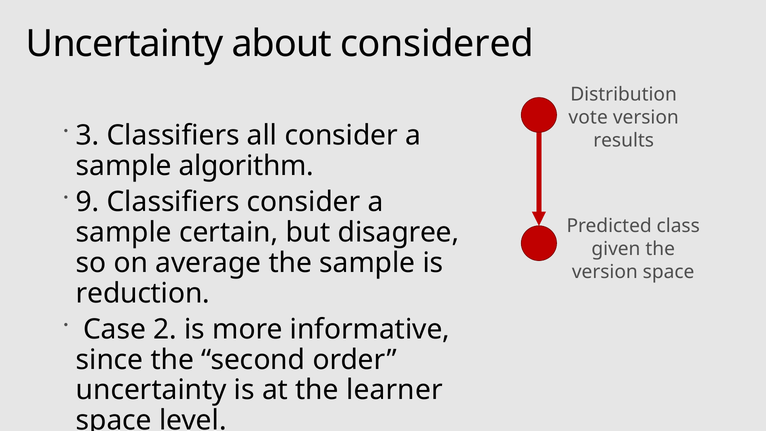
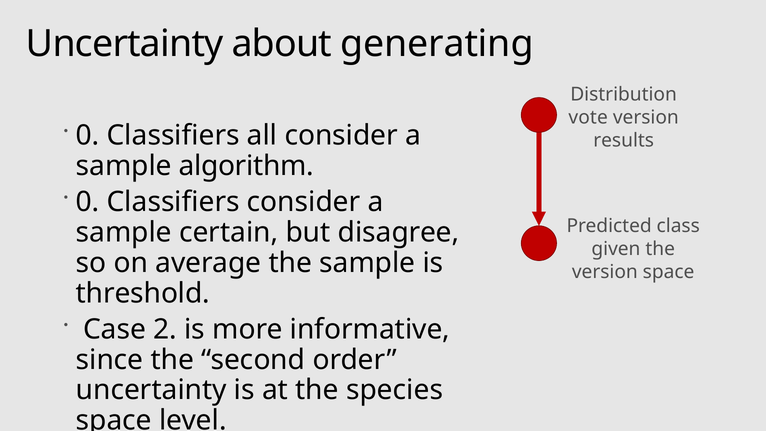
considered: considered -> generating (437, 44)
3: 3 -> 0 (88, 135)
9: 9 -> 0 (88, 202)
reduction: reduction -> threshold (143, 293)
learner: learner -> species (395, 390)
